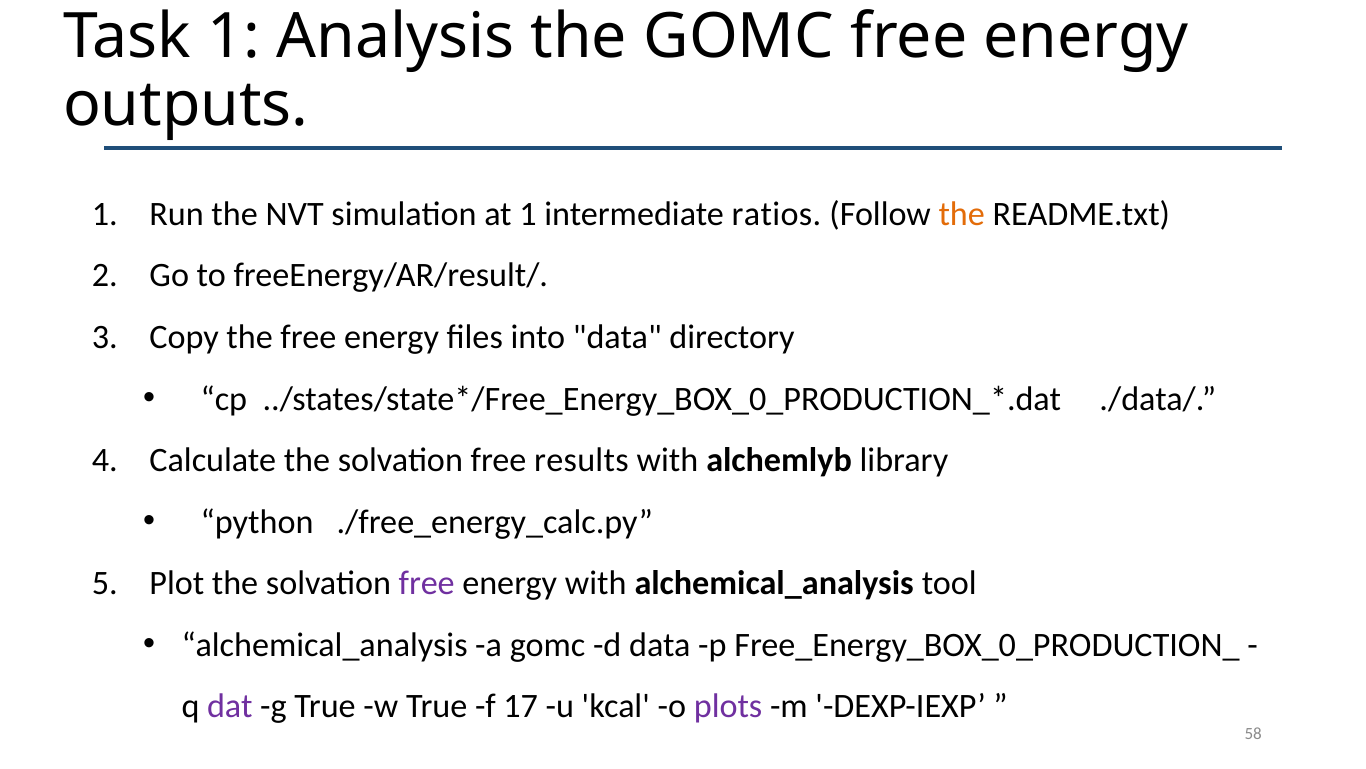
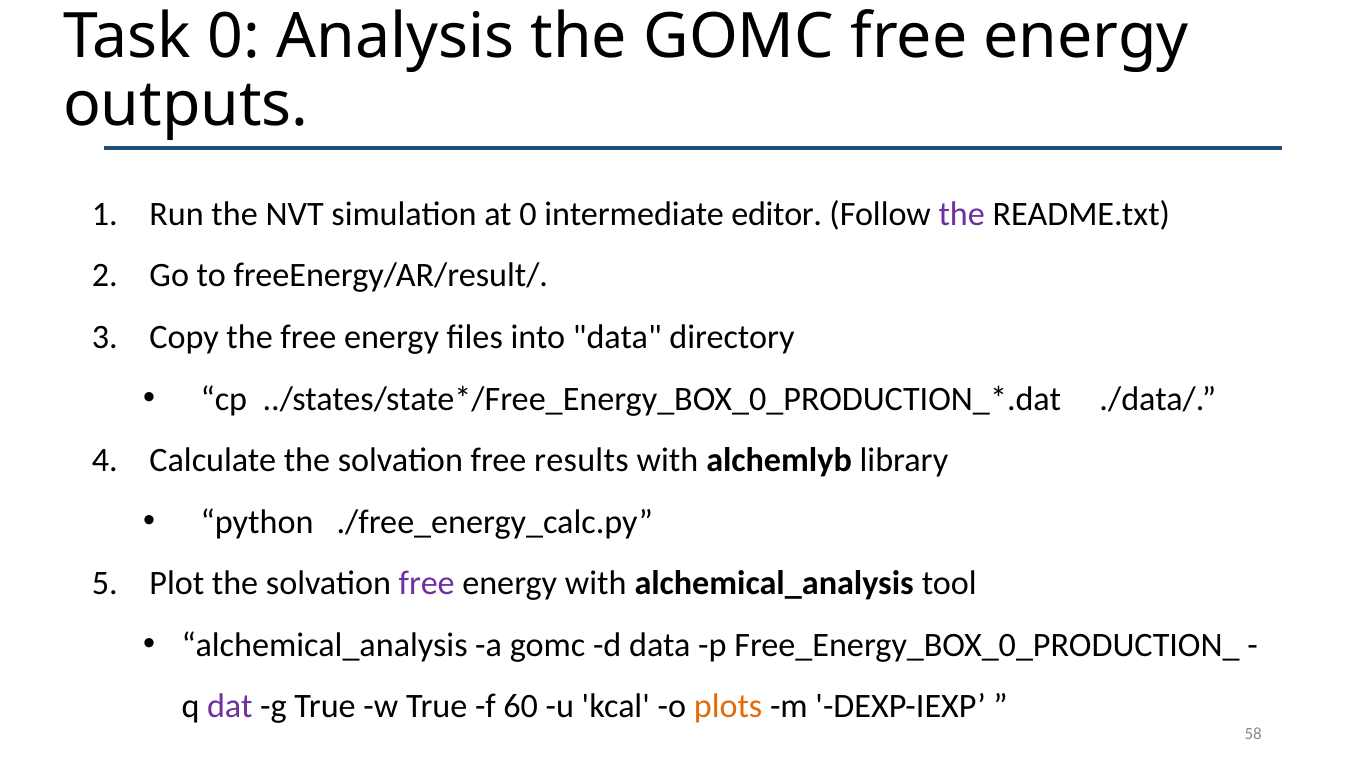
Task 1: 1 -> 0 (234, 37)
at 1: 1 -> 0 (528, 214)
ratios: ratios -> editor (777, 214)
the colour: orange -> purple (962, 214)
17: 17 -> 60 (521, 706)
plots colour: purple -> orange (728, 706)
